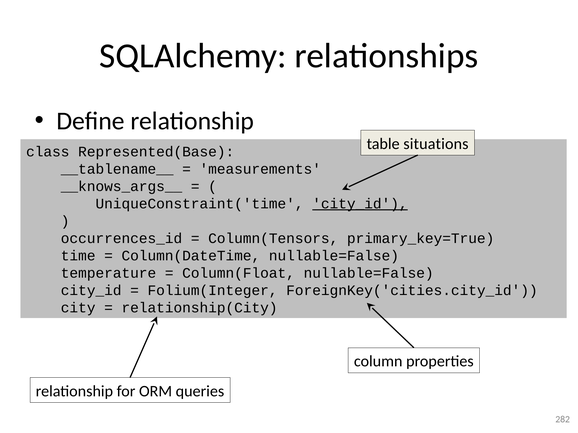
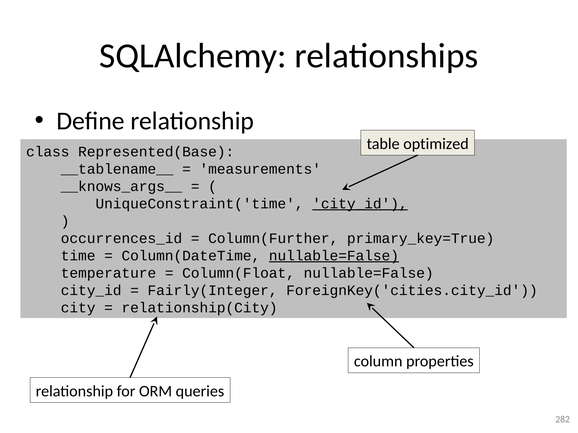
situations: situations -> optimized (436, 144)
Column(Tensors: Column(Tensors -> Column(Further (273, 239)
nullable=False underline: none -> present (334, 256)
Folium(Integer: Folium(Integer -> Fairly(Integer (213, 291)
